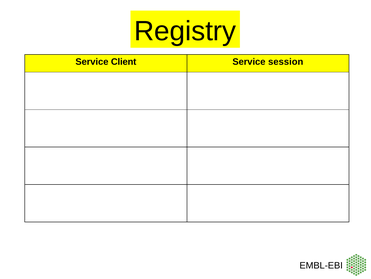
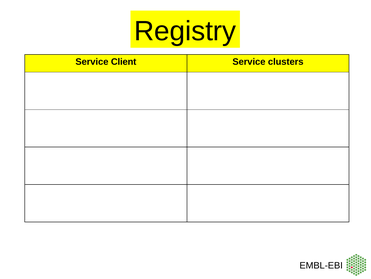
session: session -> clusters (286, 62)
